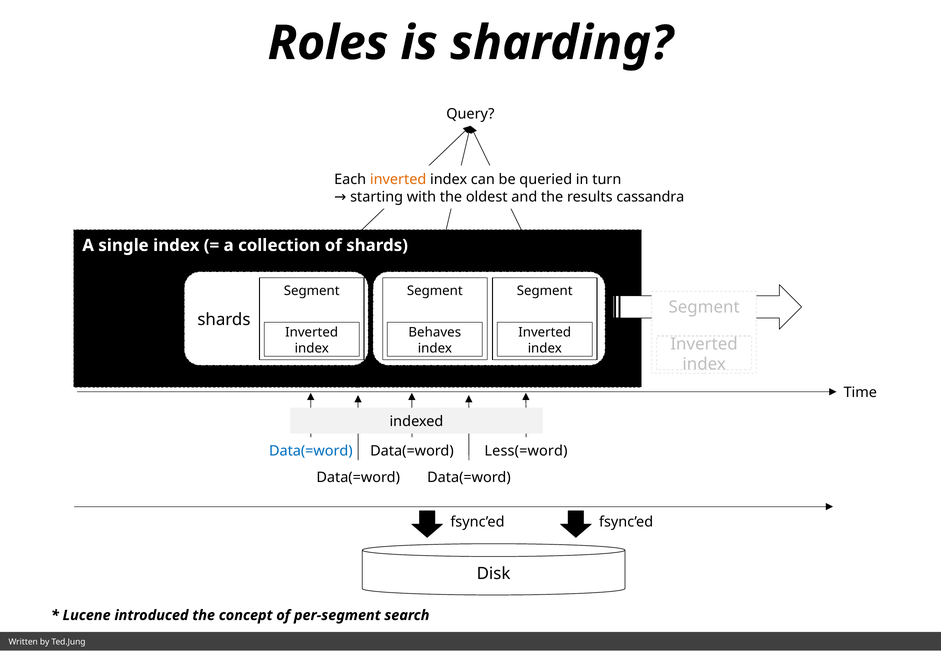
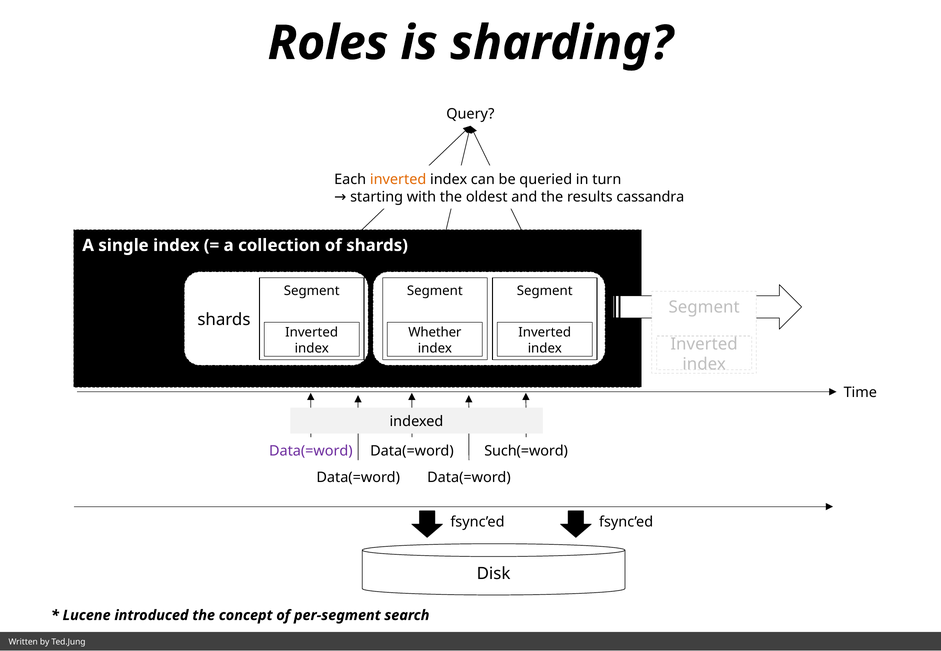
Behaves: Behaves -> Whether (435, 332)
Data(=word colour: blue -> purple (311, 451)
Less(=word: Less(=word -> Such(=word (526, 451)
